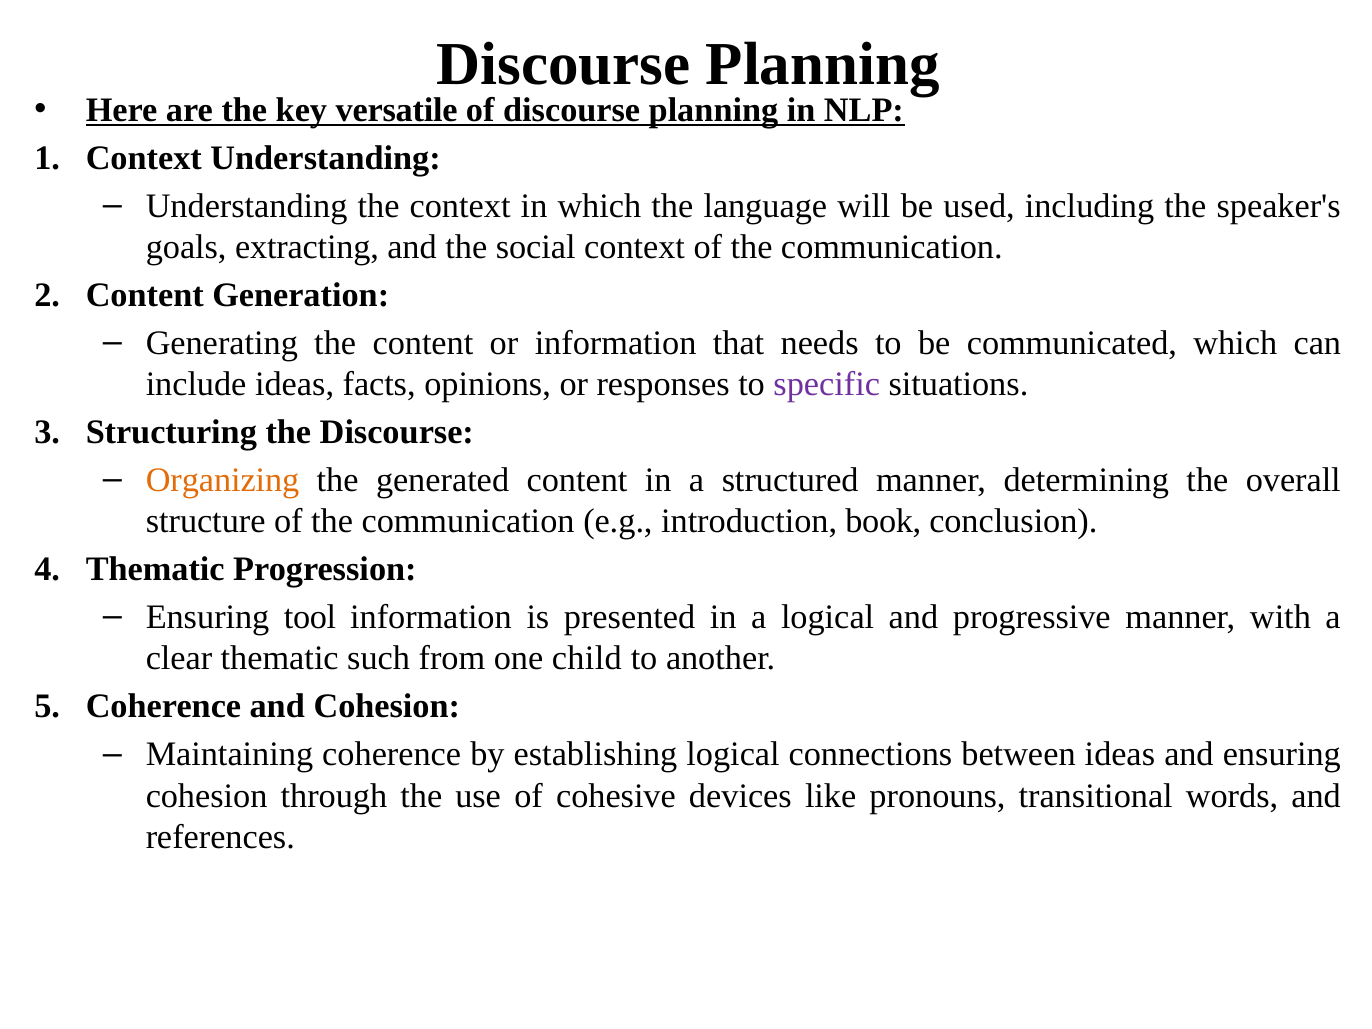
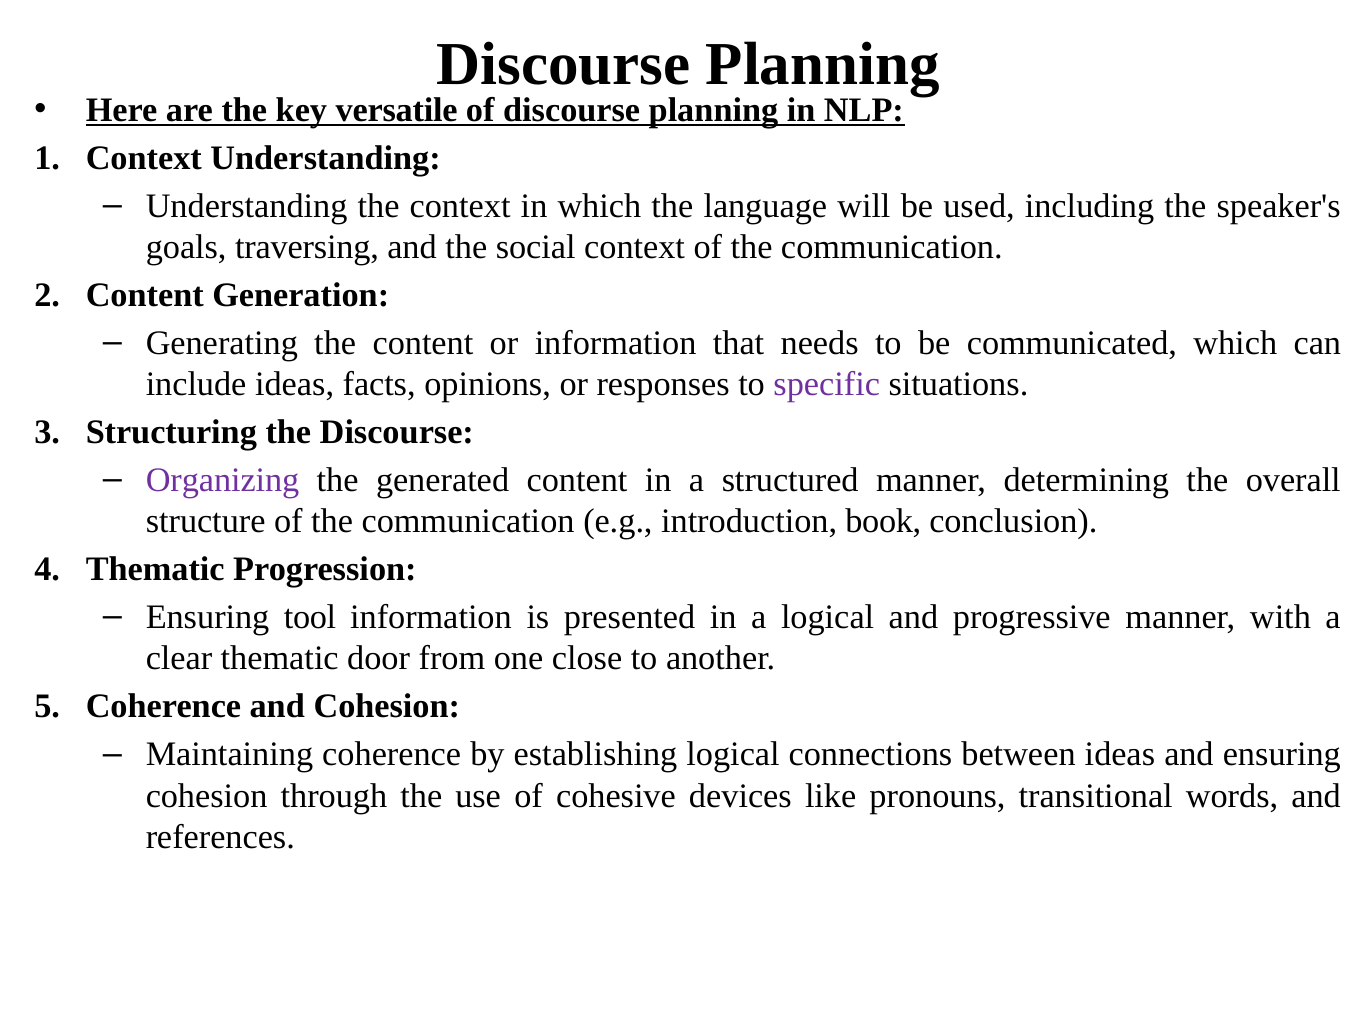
extracting: extracting -> traversing (307, 247)
Organizing colour: orange -> purple (223, 480)
such: such -> door (379, 659)
child: child -> close (587, 659)
